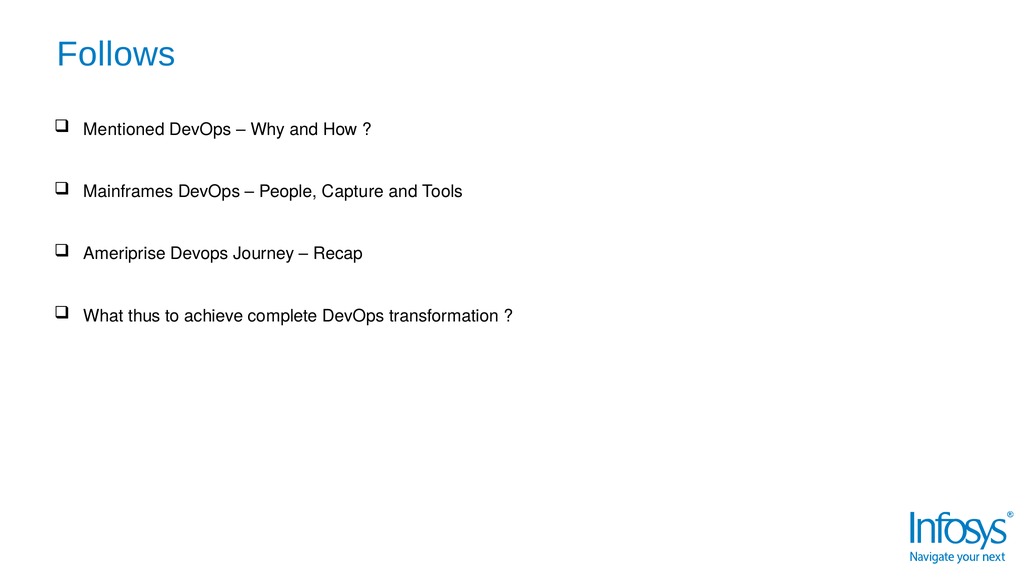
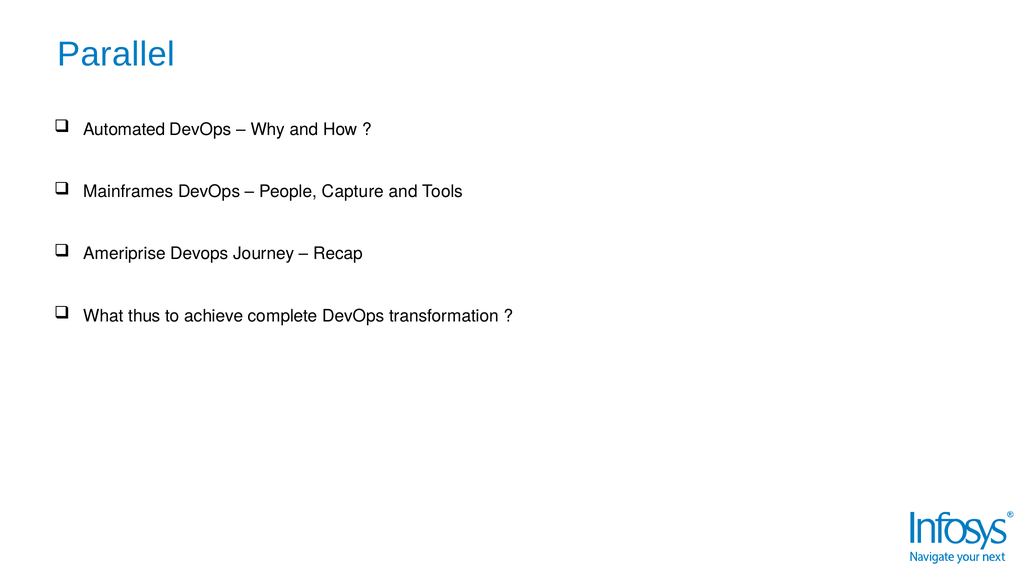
Follows: Follows -> Parallel (116, 54)
Mentioned: Mentioned -> Automated (124, 129)
